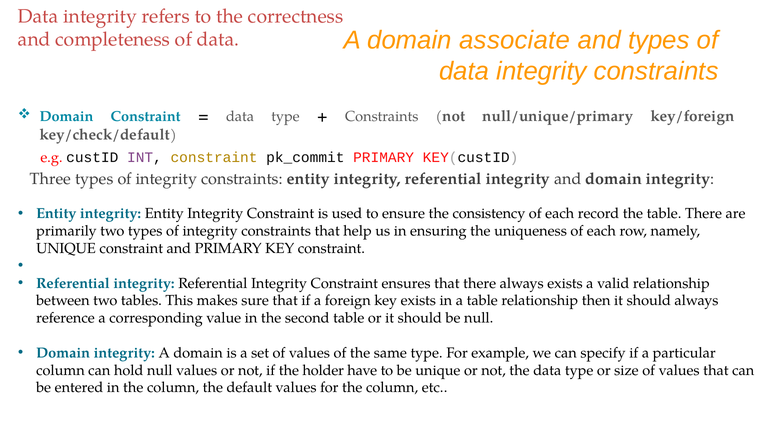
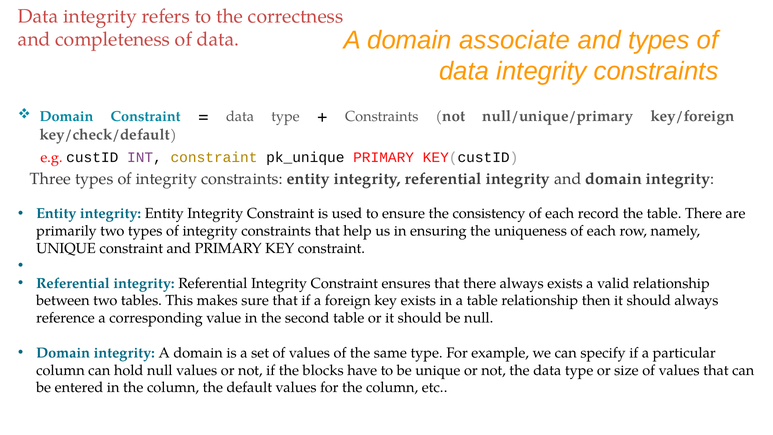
pk_commit: pk_commit -> pk_unique (305, 157)
holder: holder -> blocks (323, 370)
